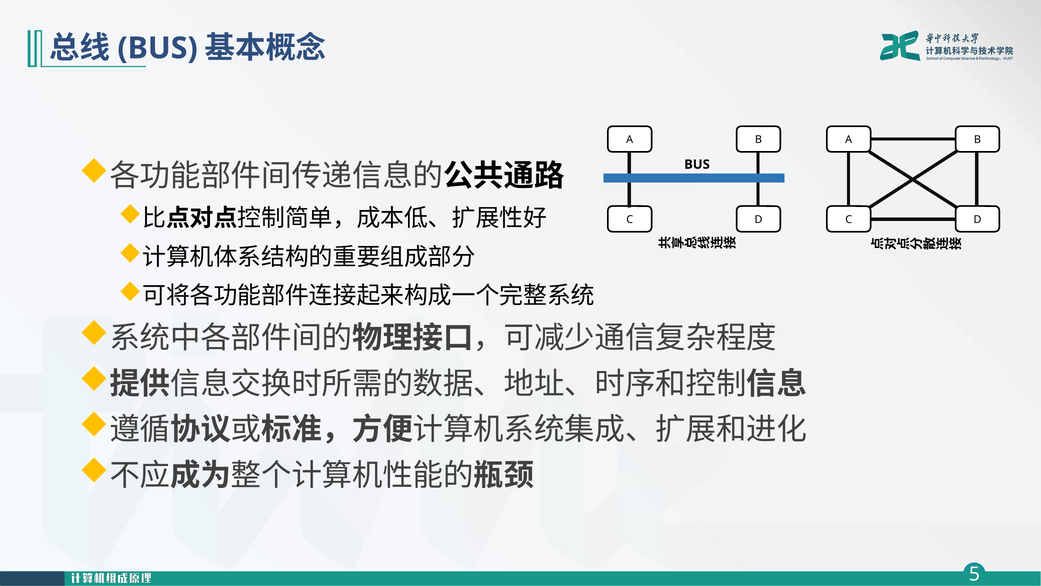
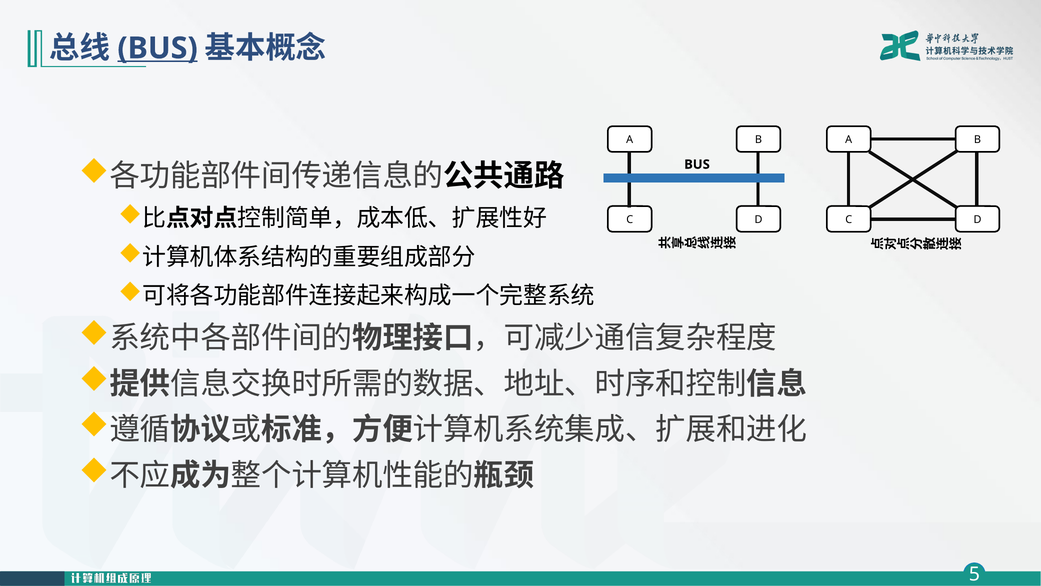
BUS underline: none -> present (158, 48)
